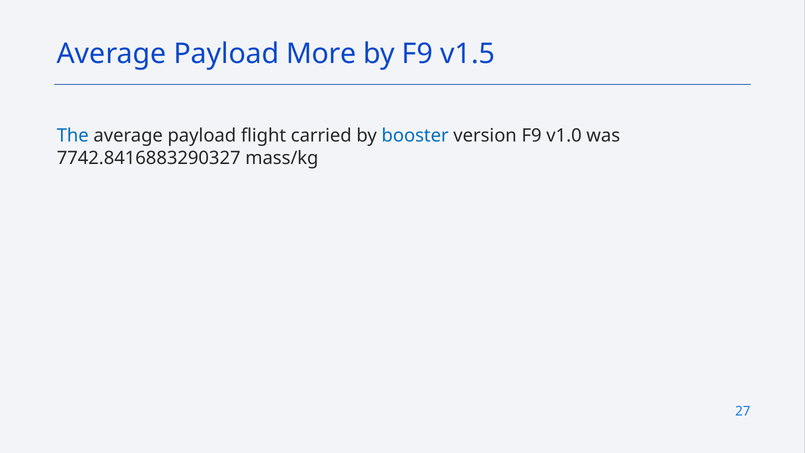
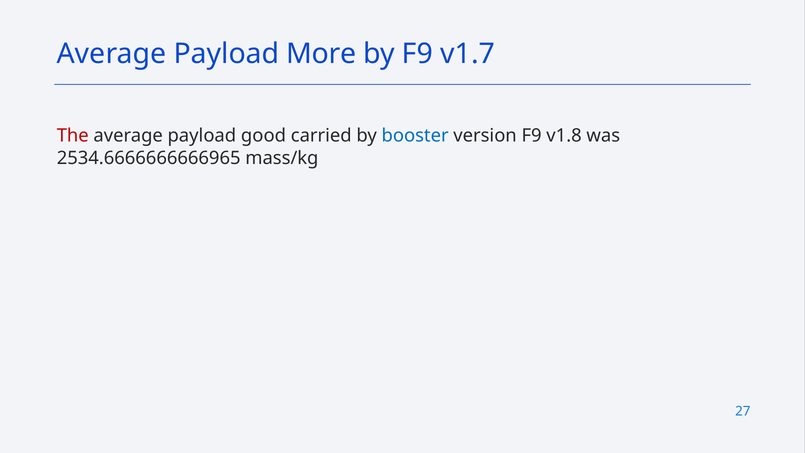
v1.5: v1.5 -> v1.7 (468, 54)
The colour: blue -> red (73, 136)
flight: flight -> good (263, 136)
v1.0: v1.0 -> v1.8 (564, 136)
7742.8416883290327: 7742.8416883290327 -> 2534.6666666666965 (149, 158)
